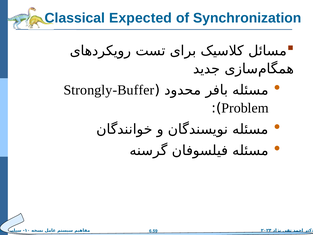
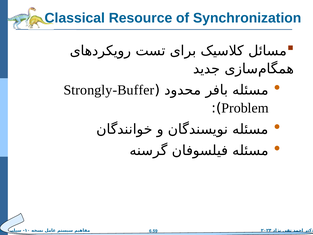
Expected: Expected -> Resource (141, 18)
